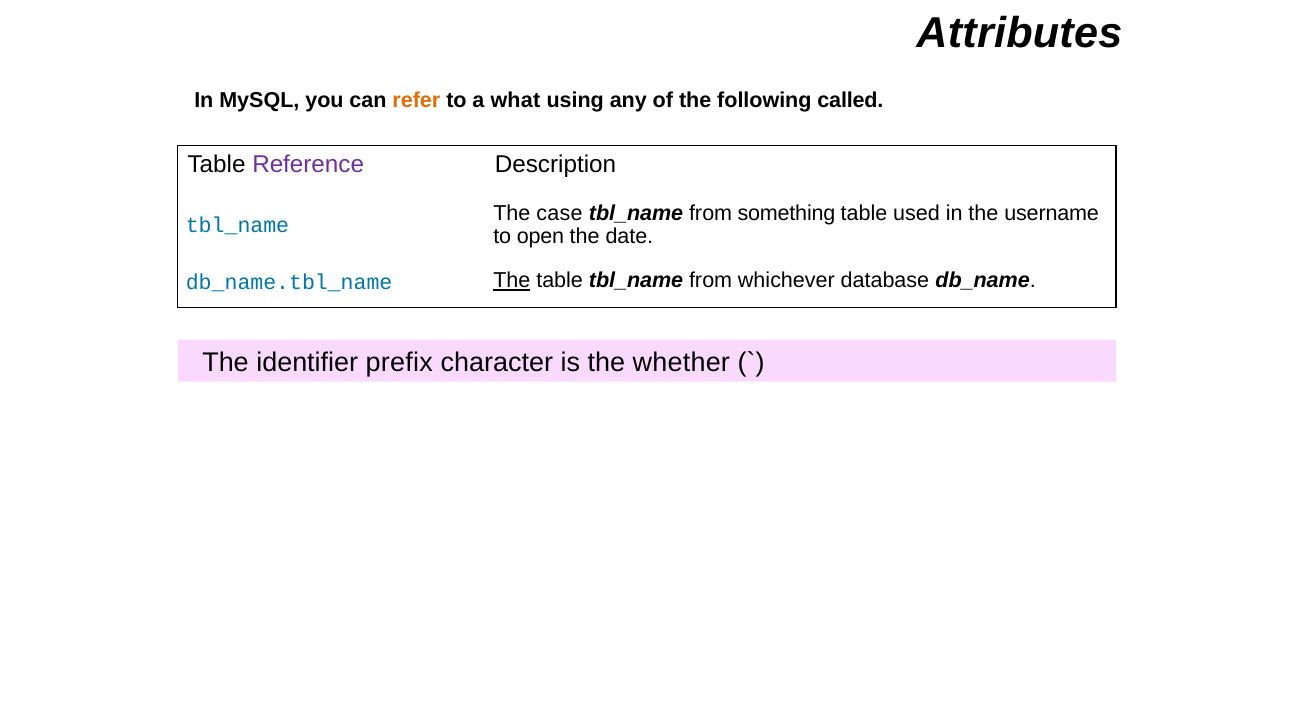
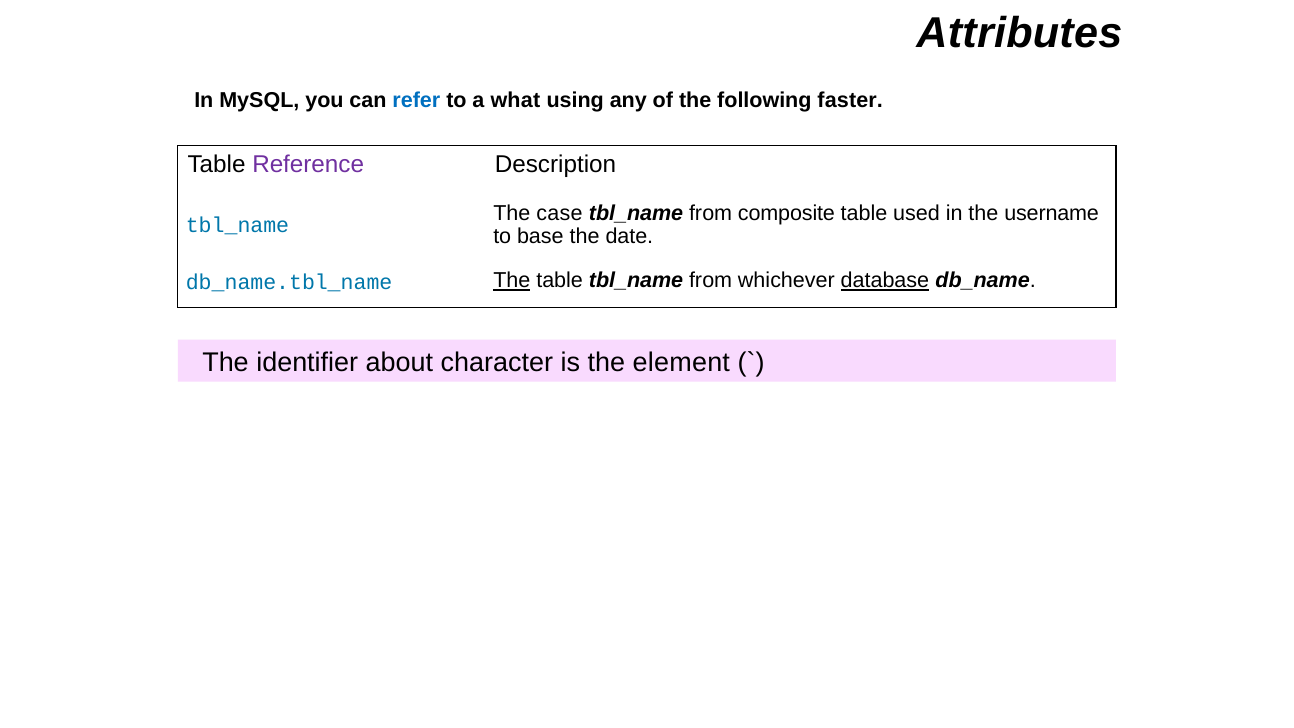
refer colour: orange -> blue (416, 100)
called: called -> faster (850, 100)
something: something -> composite (786, 213)
open: open -> base (540, 237)
database underline: none -> present (885, 281)
prefix: prefix -> about (399, 363)
whether: whether -> element (681, 363)
